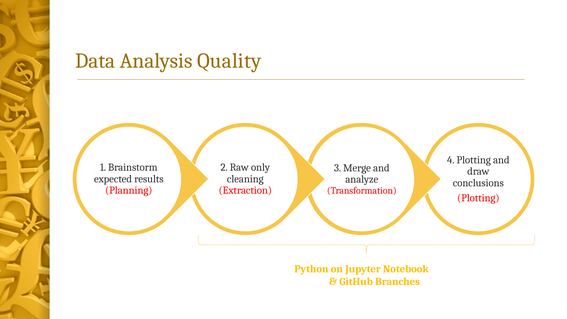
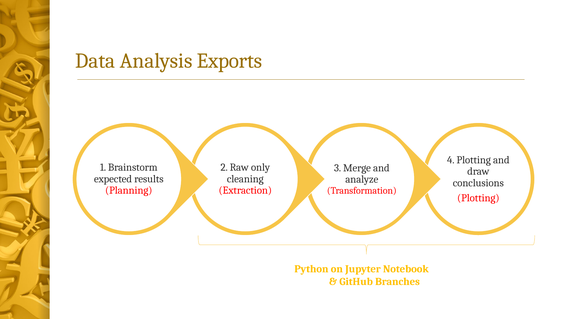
Quality: Quality -> Exports (229, 61)
